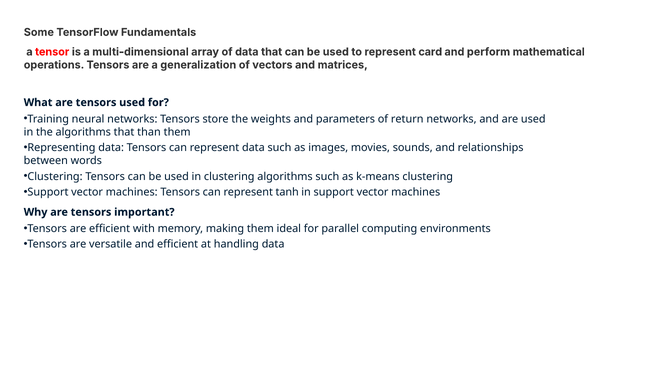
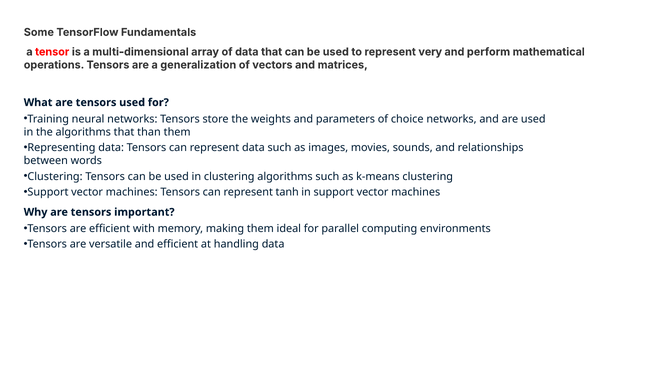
card: card -> very (430, 52)
return: return -> choice (407, 119)
